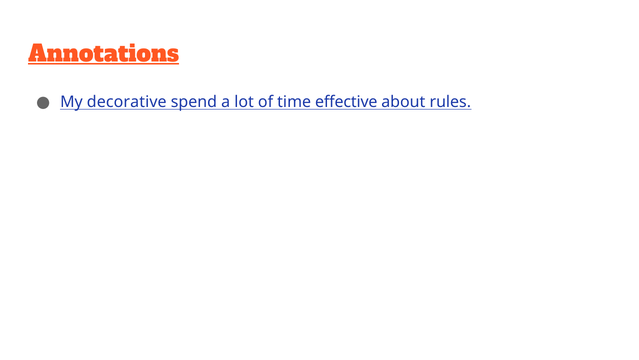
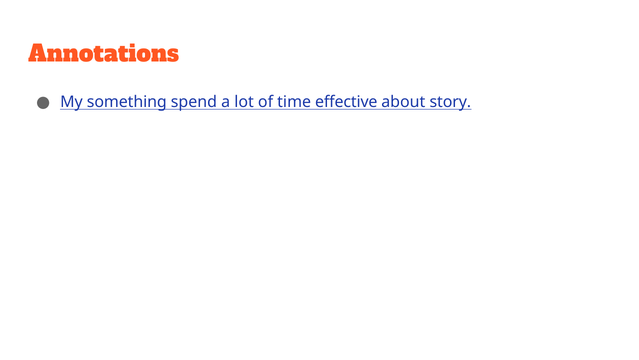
Annotations underline: present -> none (104, 54)
decorative: decorative -> something (127, 102)
rules: rules -> story (450, 102)
